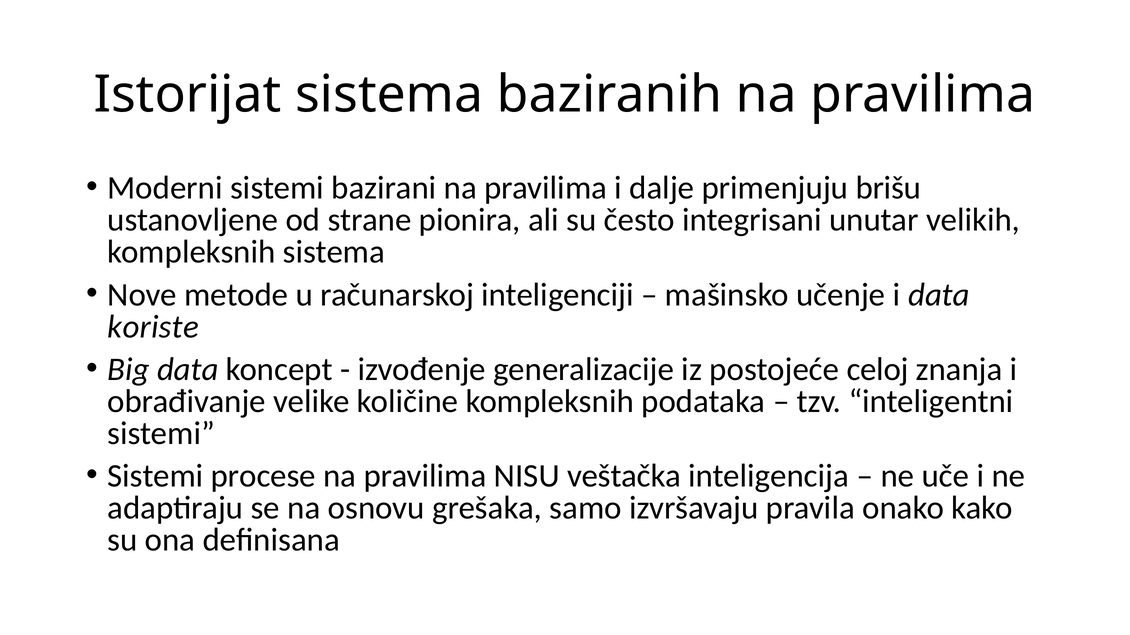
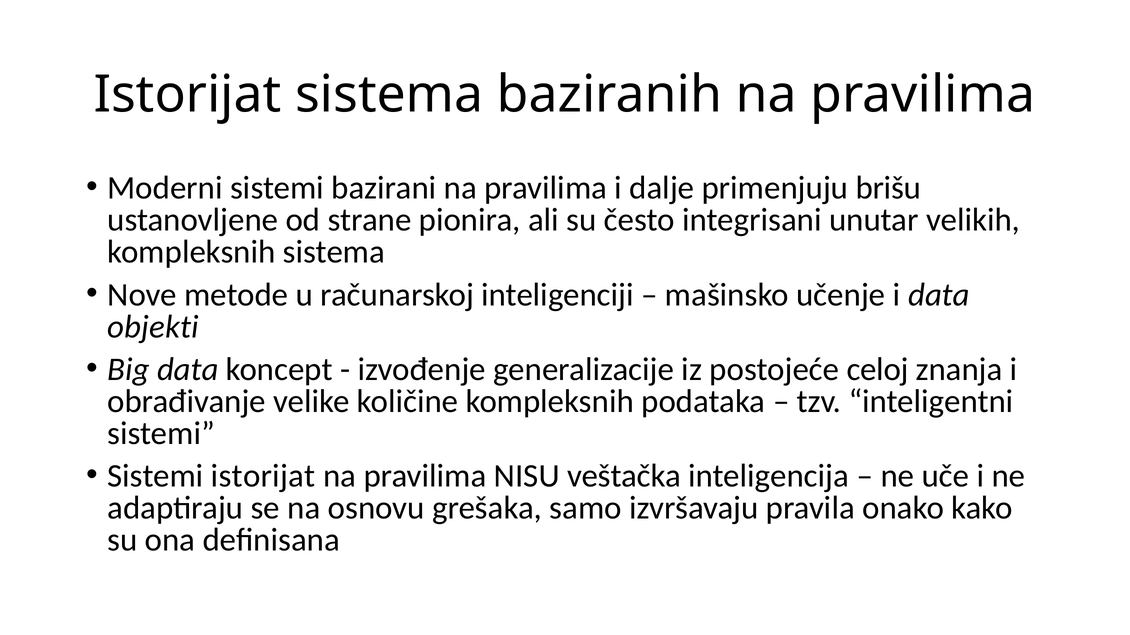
koriste: koriste -> objekti (153, 327)
Sistemi procese: procese -> istorijat (263, 476)
